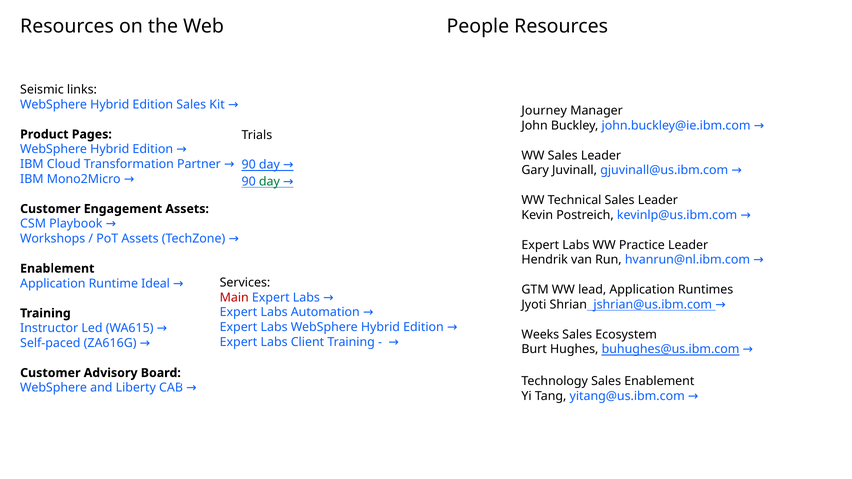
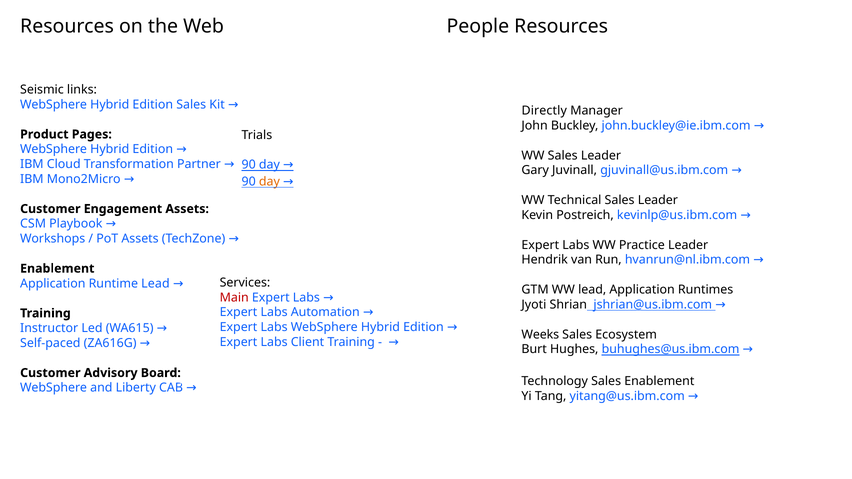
Journey: Journey -> Directly (544, 111)
day colour: green -> orange (269, 182)
Runtime Ideal: Ideal -> Lead (155, 284)
